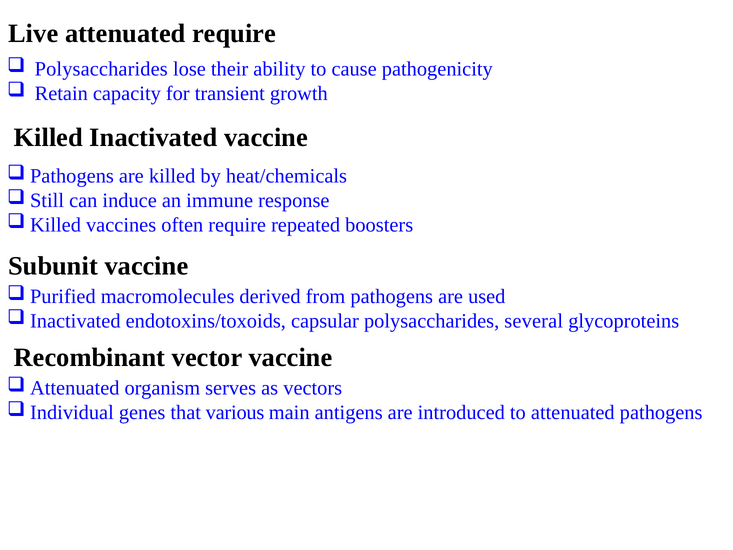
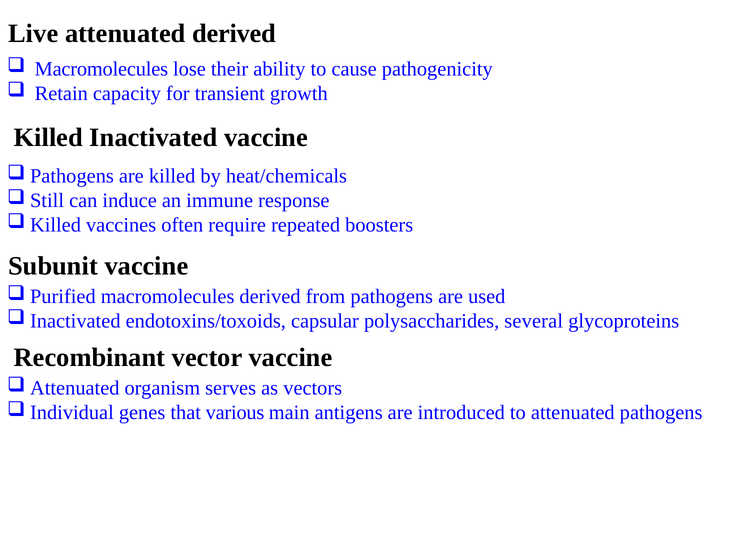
attenuated require: require -> derived (234, 34)
Polysaccharides: Polysaccharides -> Macromolecules (101, 69)
